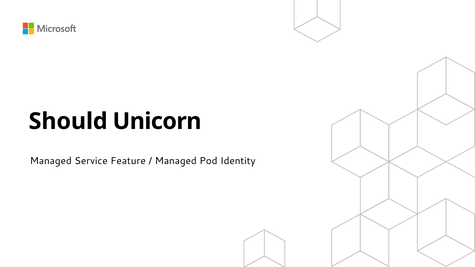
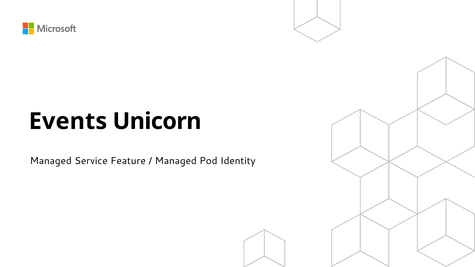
Should: Should -> Events (68, 121)
